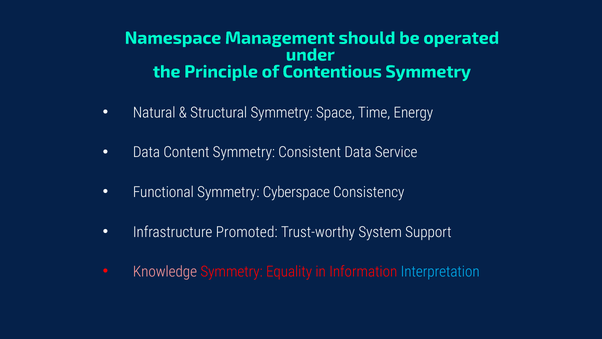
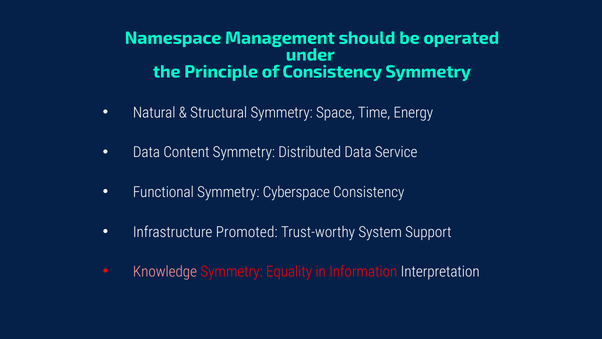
of Contentious: Contentious -> Consistency (332, 72)
Consistent: Consistent -> Distributed (310, 152)
Interpretation colour: light blue -> white (440, 272)
